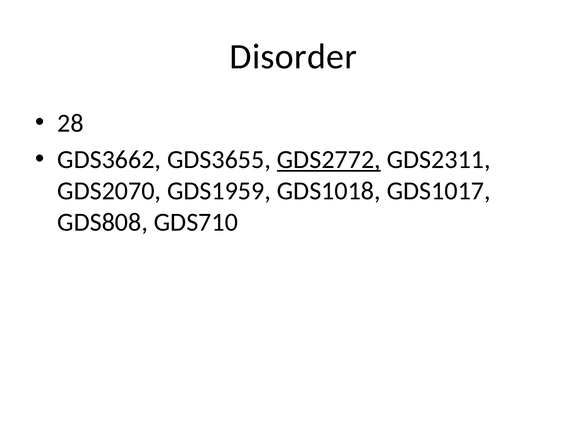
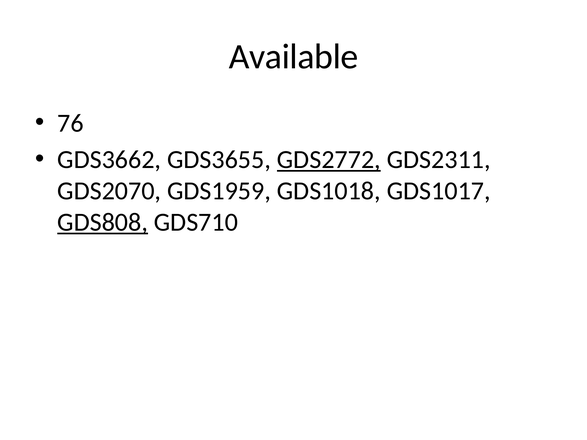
Disorder: Disorder -> Available (294, 57)
28: 28 -> 76 (70, 123)
GDS808 underline: none -> present (103, 222)
